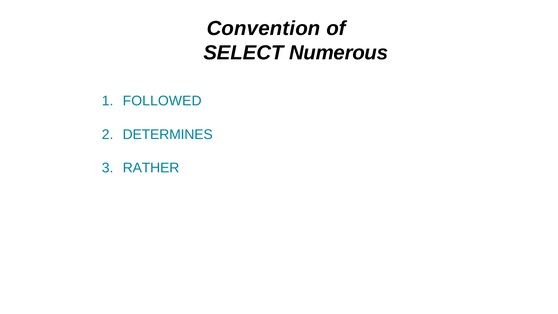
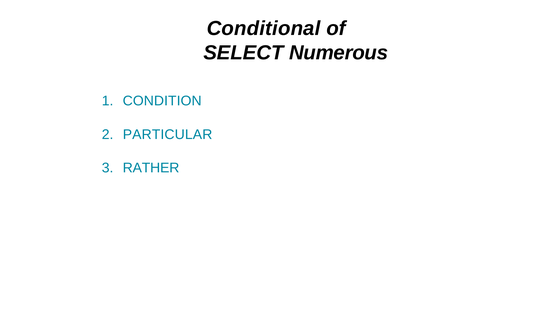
Convention: Convention -> Conditional (264, 28)
FOLLOWED: FOLLOWED -> CONDITION (162, 101)
DETERMINES: DETERMINES -> PARTICULAR (168, 134)
